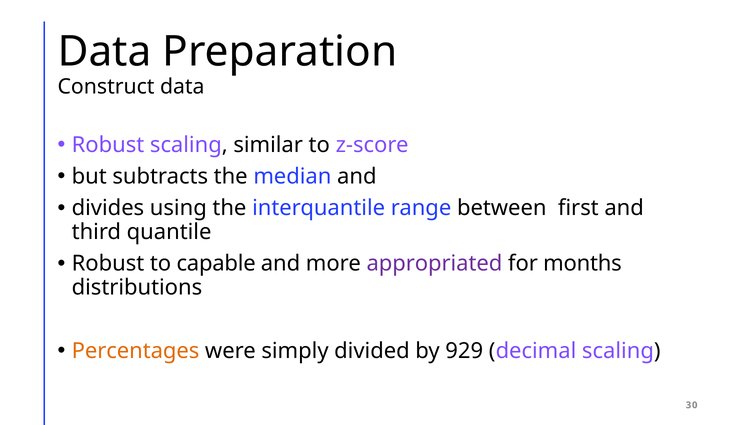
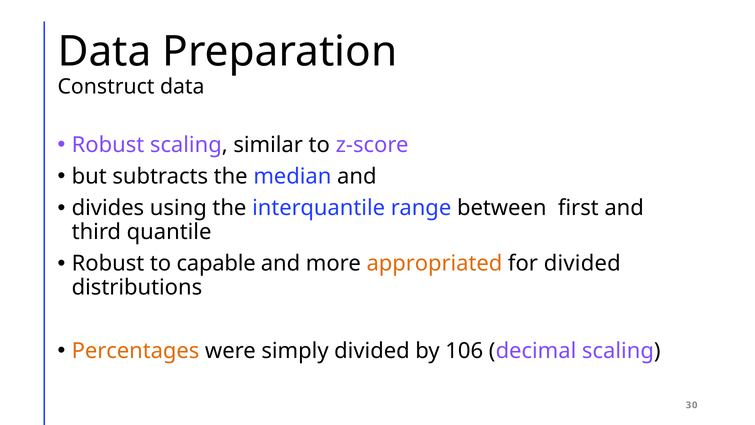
appropriated colour: purple -> orange (434, 263)
for months: months -> divided (582, 263)
929: 929 -> 106 (464, 351)
